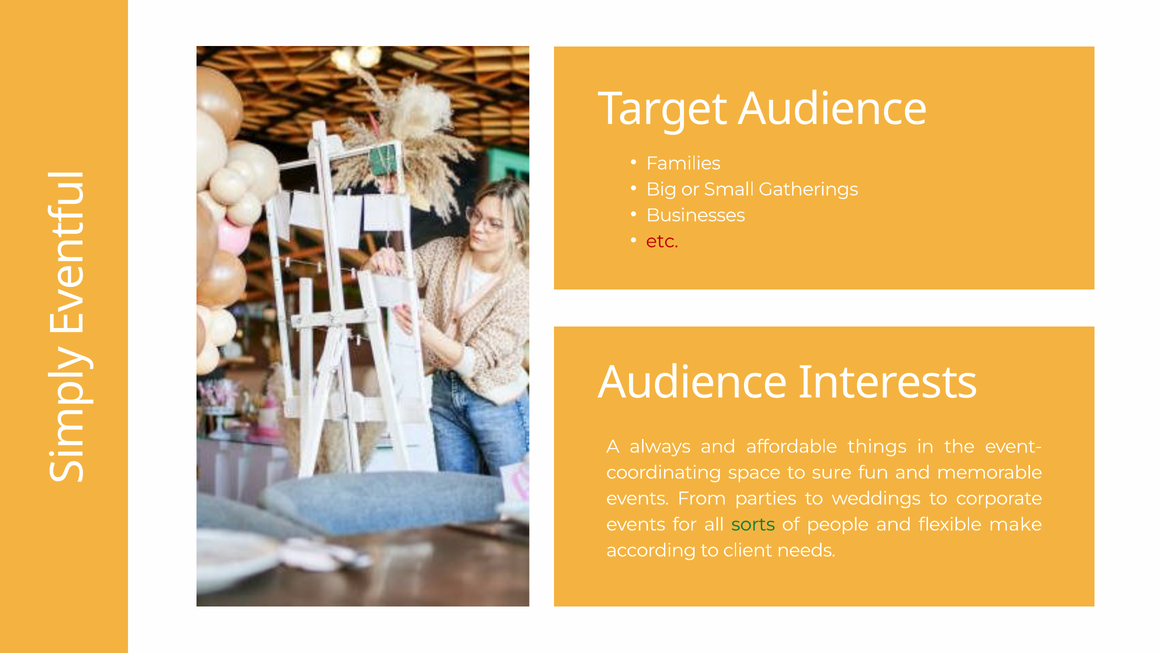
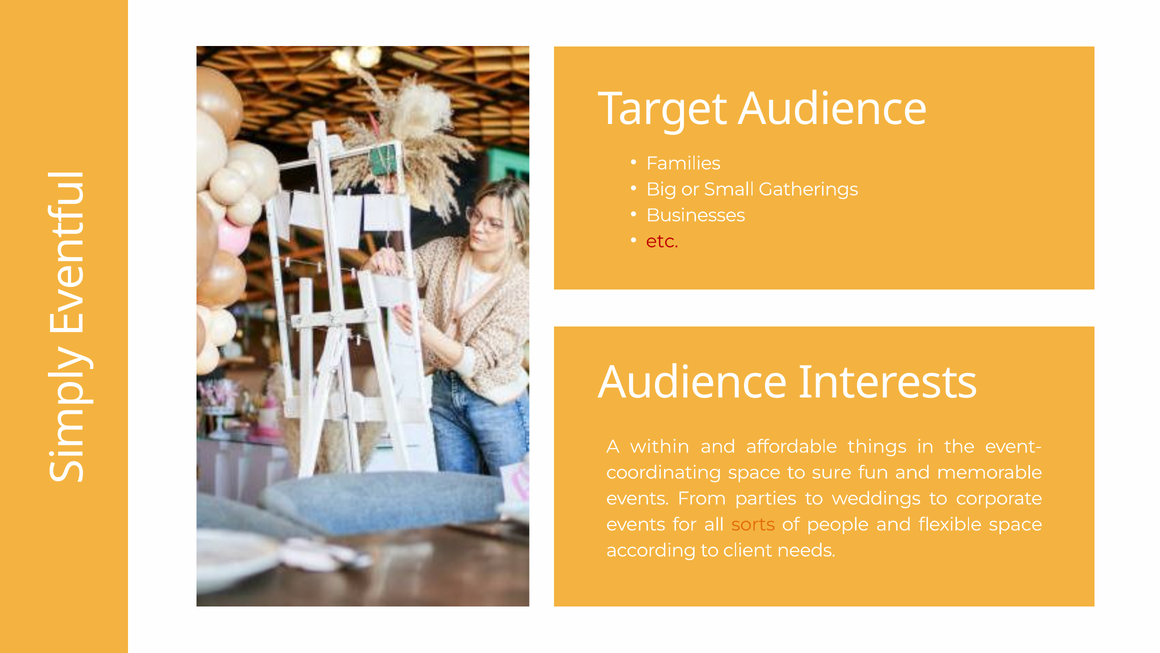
always: always -> within (660, 446)
sorts colour: green -> orange (753, 524)
flexible make: make -> space (1016, 524)
